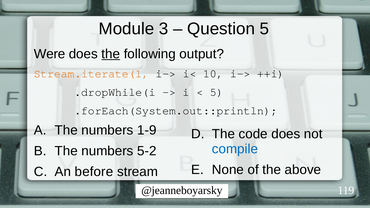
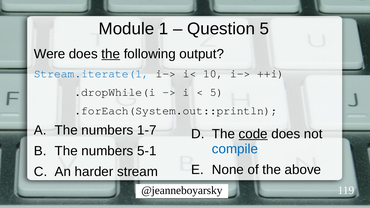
3: 3 -> 1 (164, 29)
Stream.iterate(1 colour: orange -> blue (91, 74)
1-9: 1-9 -> 1-7 (147, 130)
code underline: none -> present (253, 134)
5-2: 5-2 -> 5-1 (147, 151)
before: before -> harder (94, 172)
